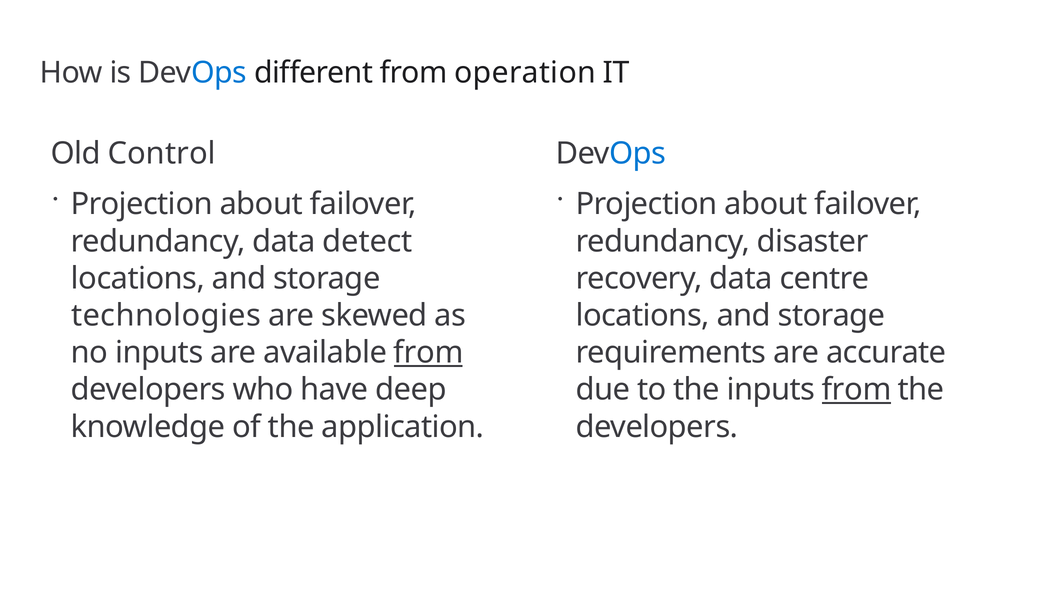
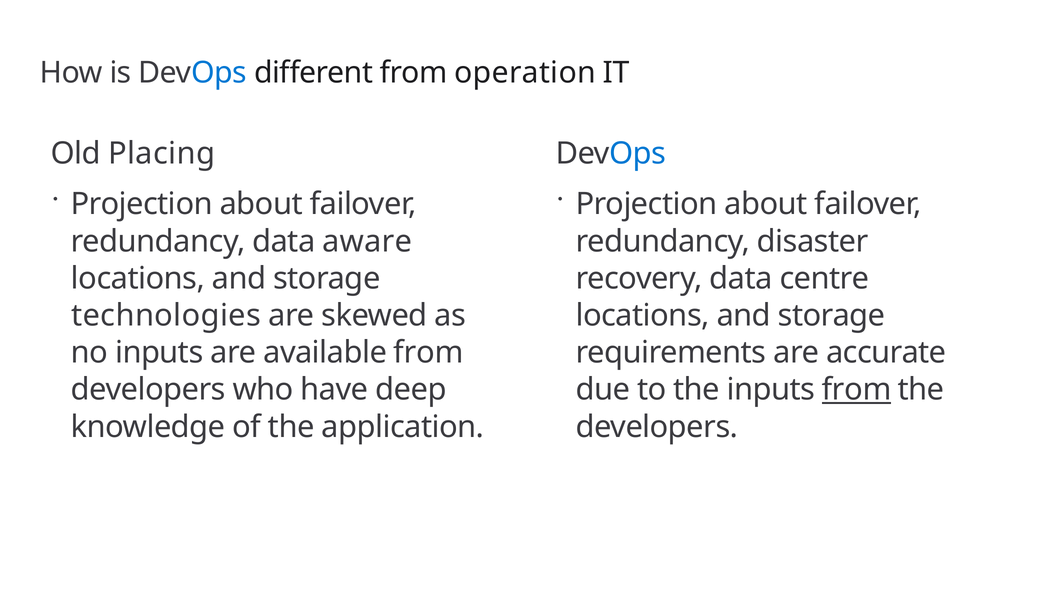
Control: Control -> Placing (162, 154)
detect: detect -> aware (367, 241)
from underline: present -> none (428, 353)
